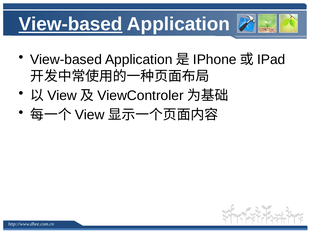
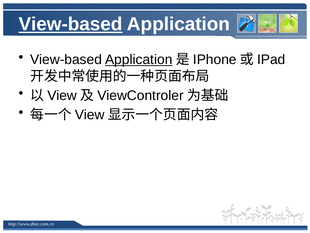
Application underline: none -> present (139, 60)
